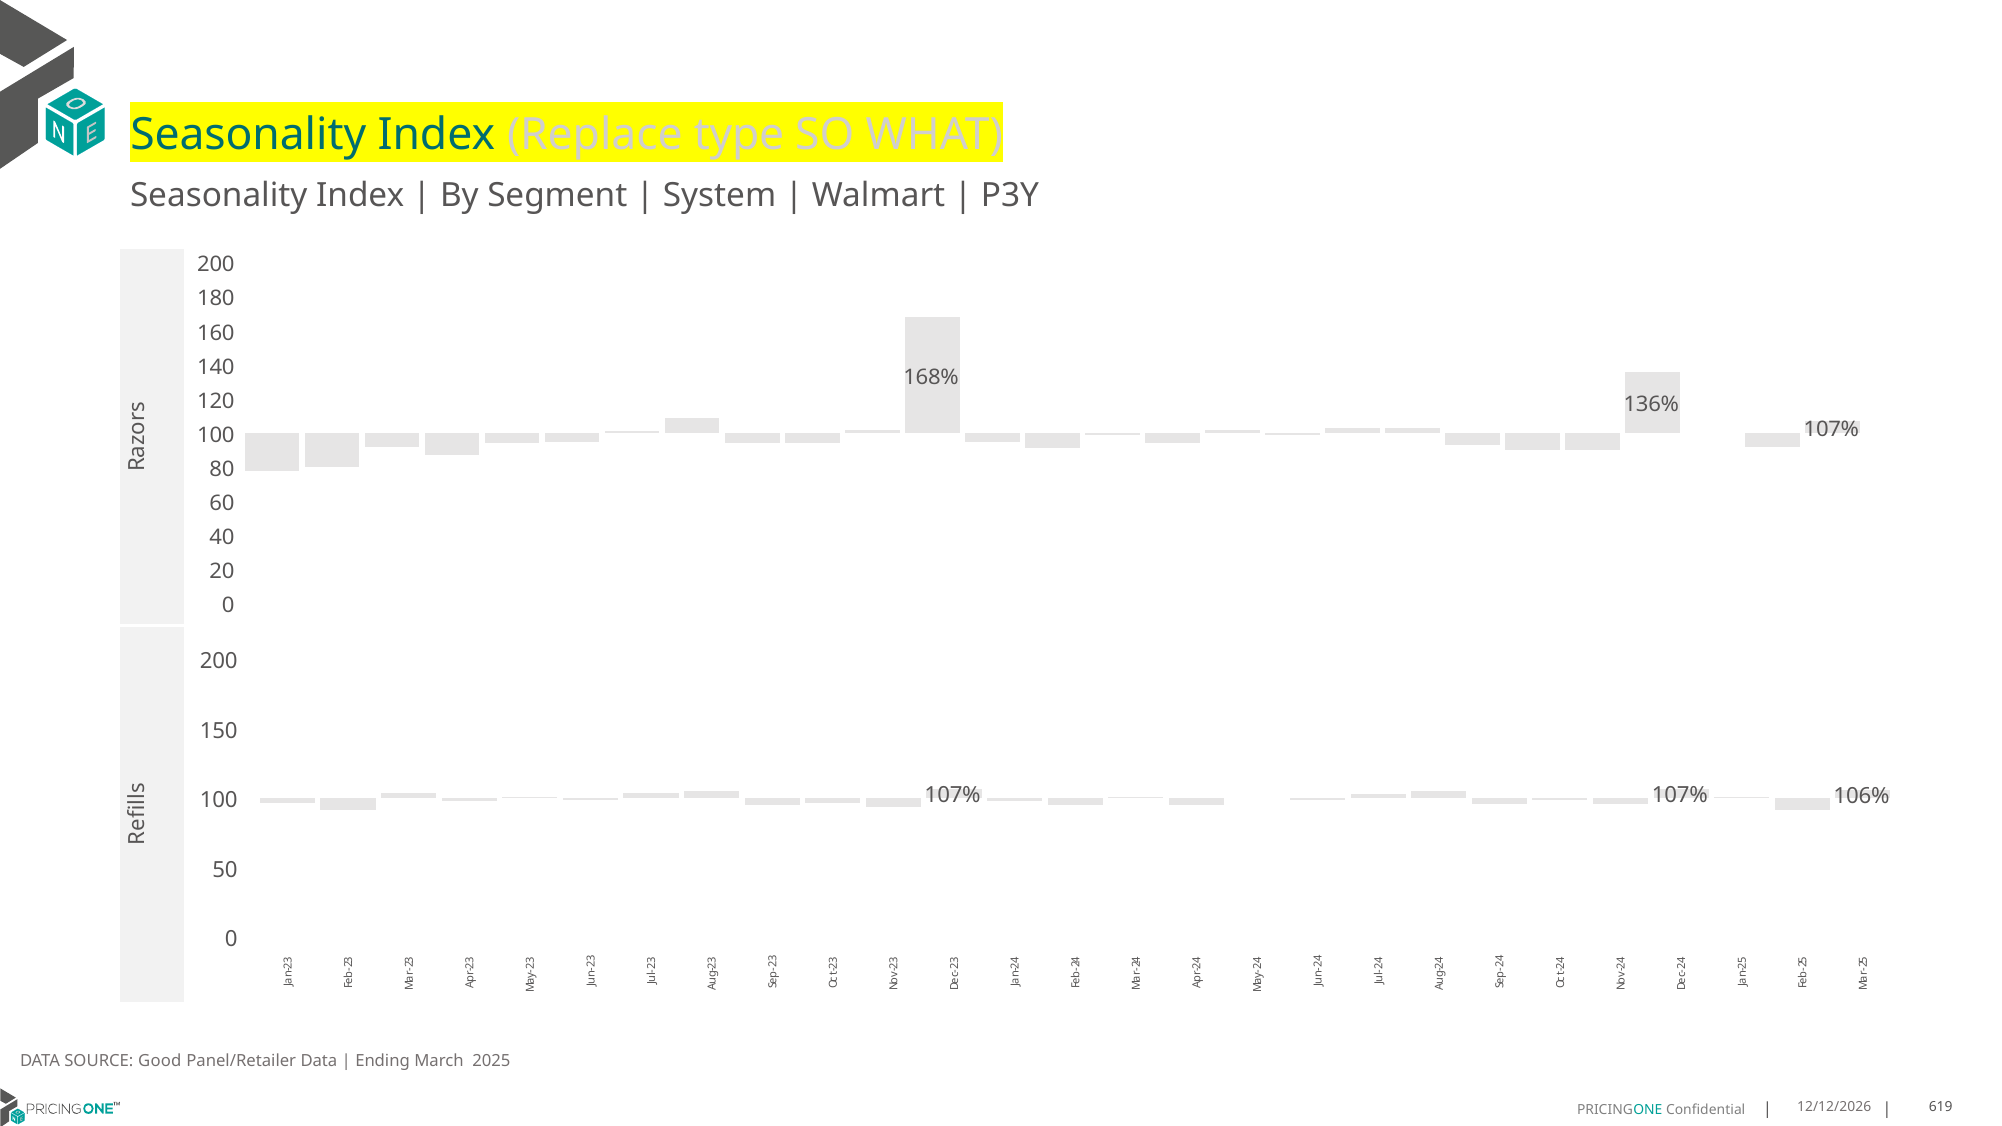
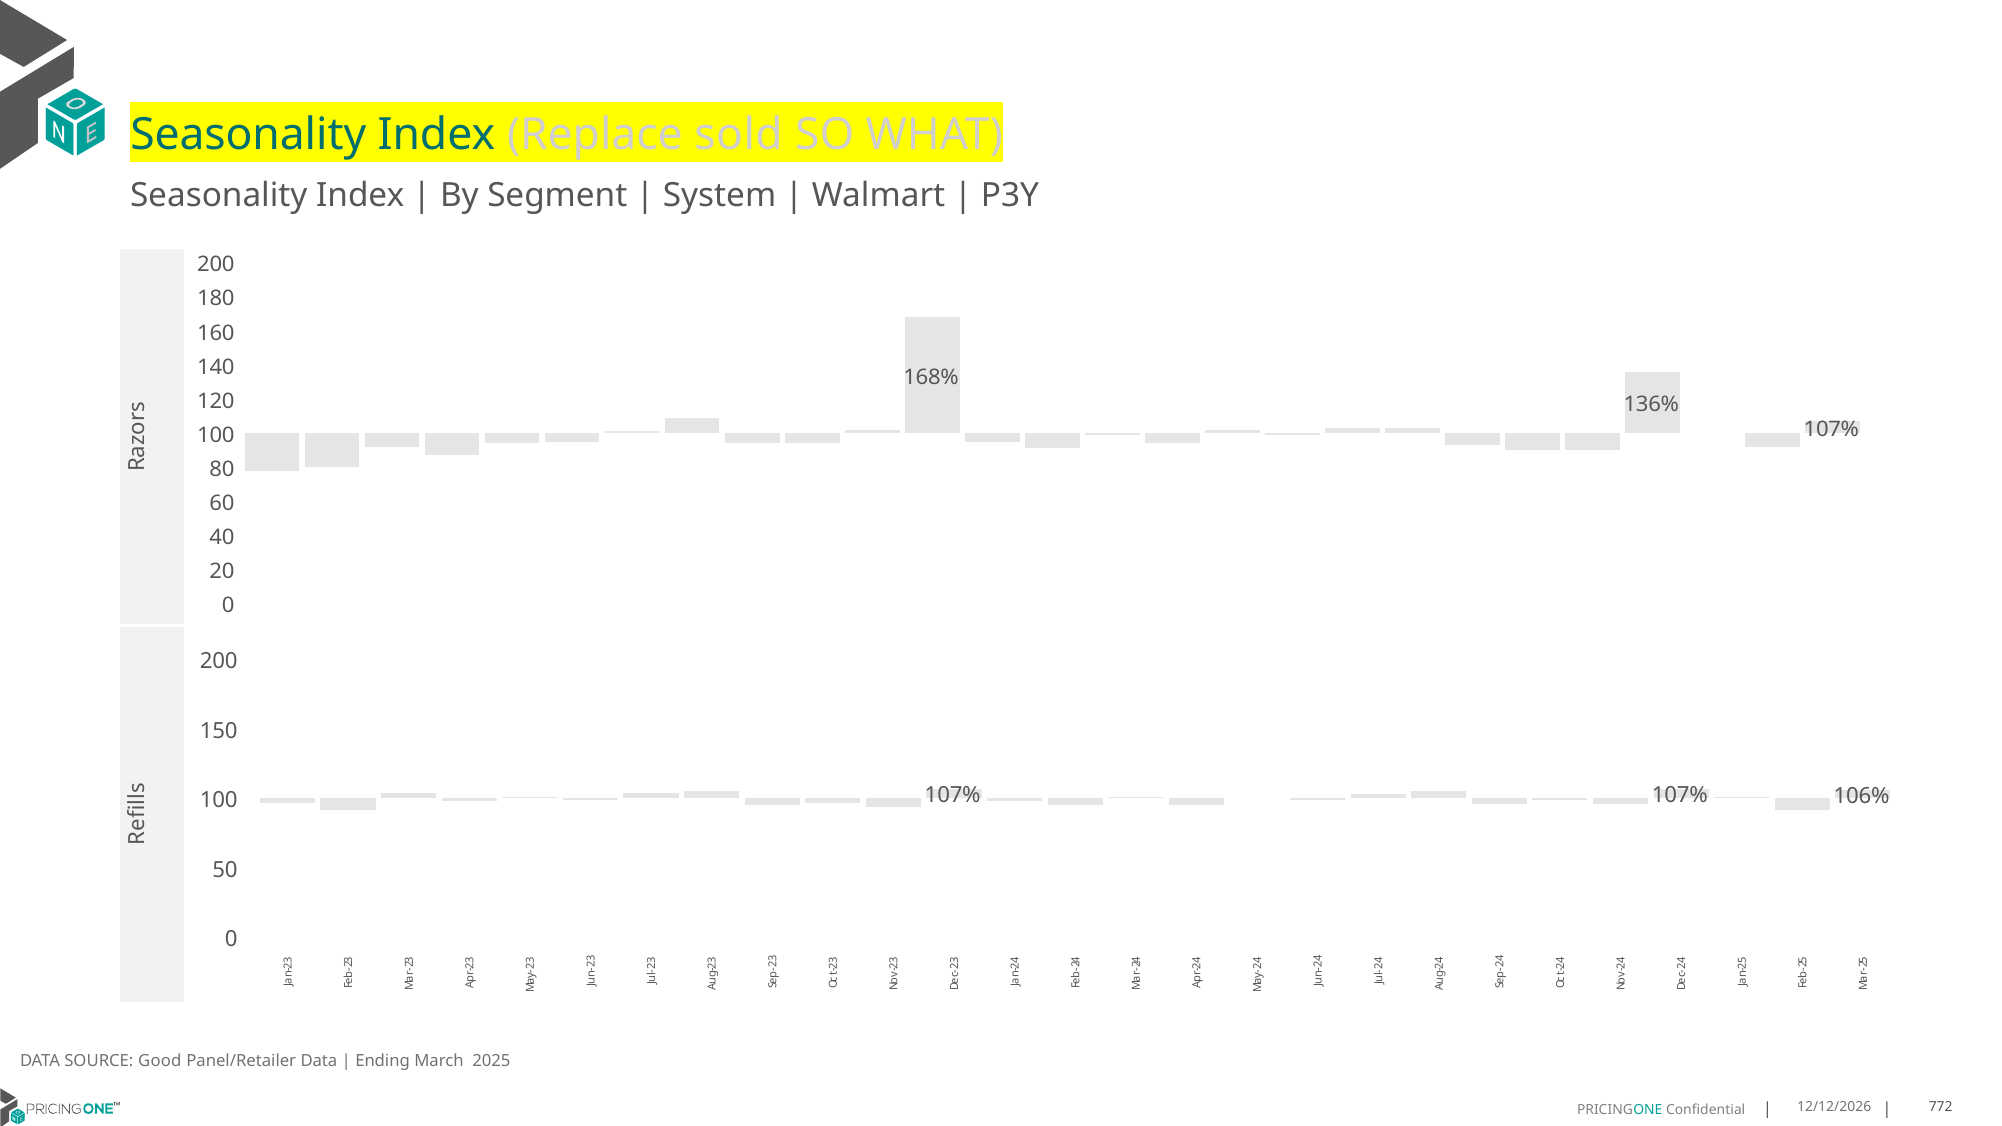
type: type -> sold (739, 135)
619: 619 -> 772 (1941, 1107)
